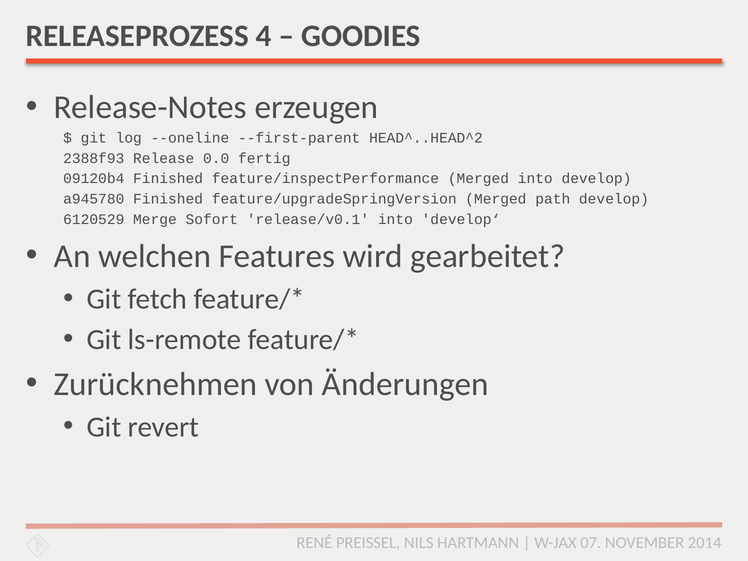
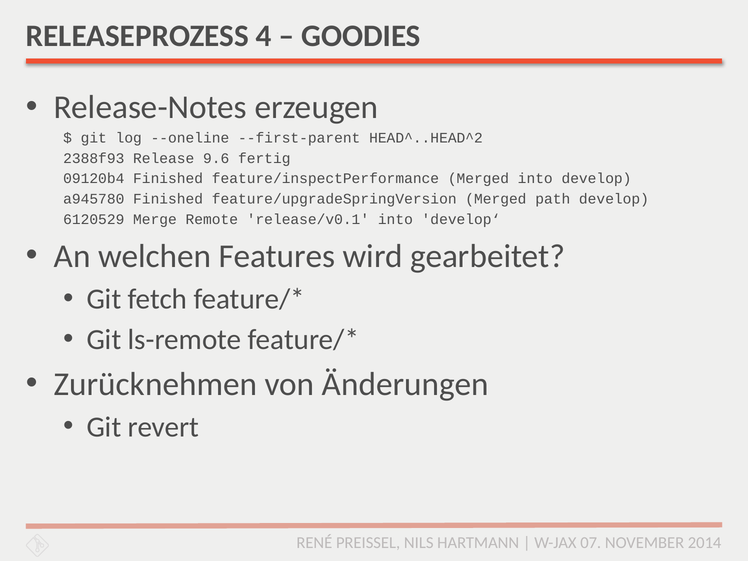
0.0: 0.0 -> 9.6 (216, 158)
Sofort: Sofort -> Remote (212, 219)
